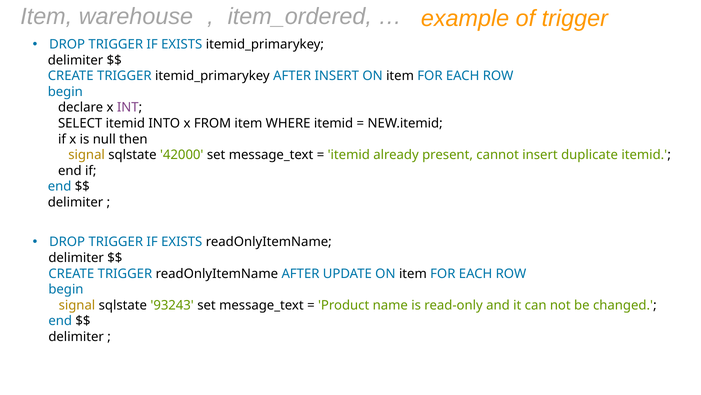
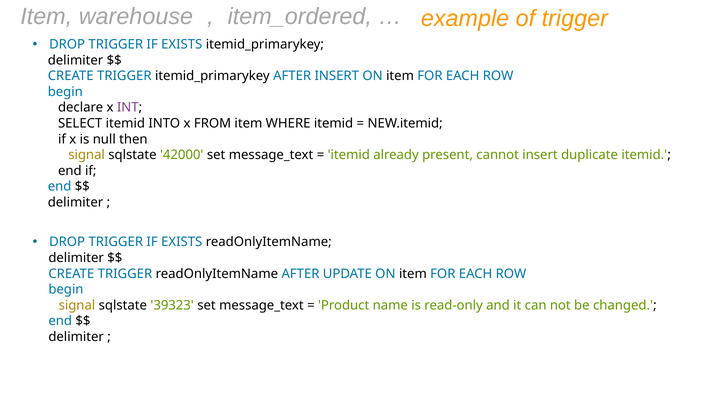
93243: 93243 -> 39323 (172, 305)
